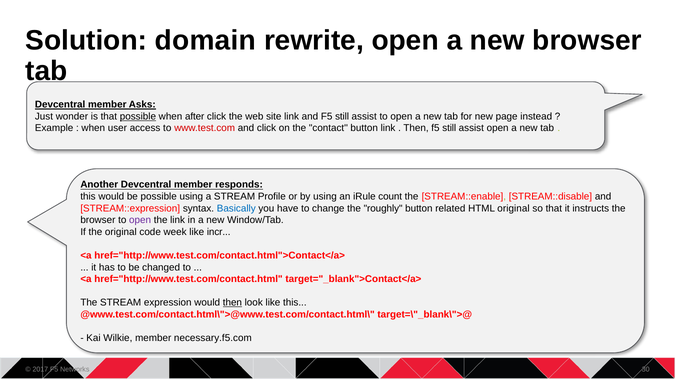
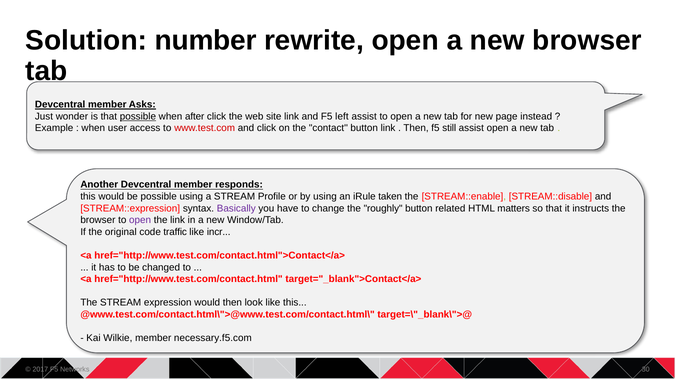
domain: domain -> number (206, 41)
and F5 still: still -> left (342, 117)
count: count -> taken (390, 197)
Basically colour: blue -> purple (236, 209)
HTML original: original -> matters (514, 209)
week: week -> traffic (175, 232)
then underline: present -> none (232, 303)
